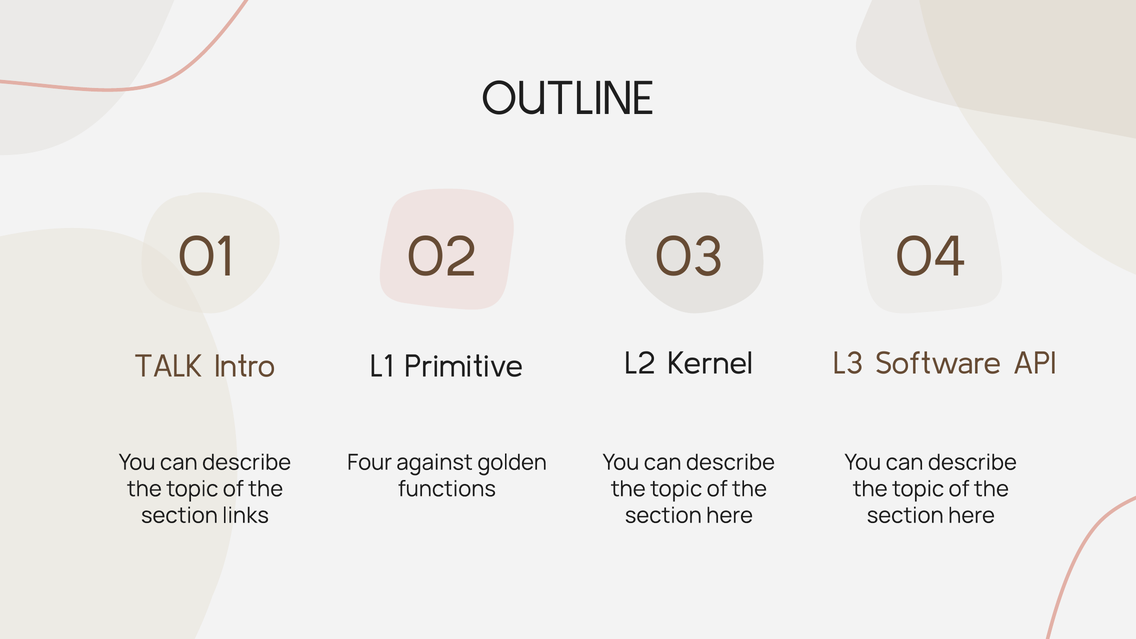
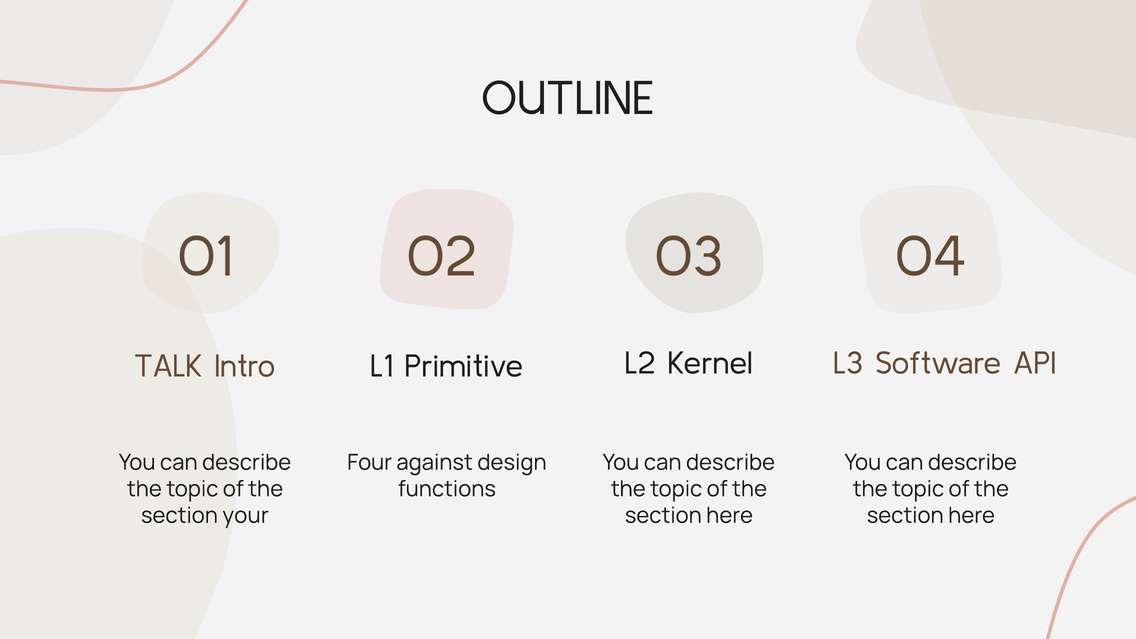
golden: golden -> design (512, 462)
links: links -> your (246, 515)
